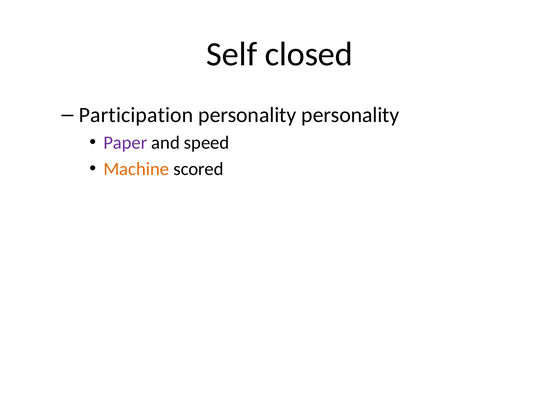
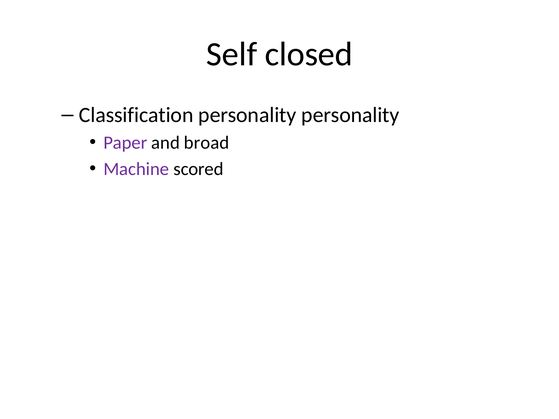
Participation: Participation -> Classification (136, 115)
speed: speed -> broad (207, 143)
Machine colour: orange -> purple (136, 169)
